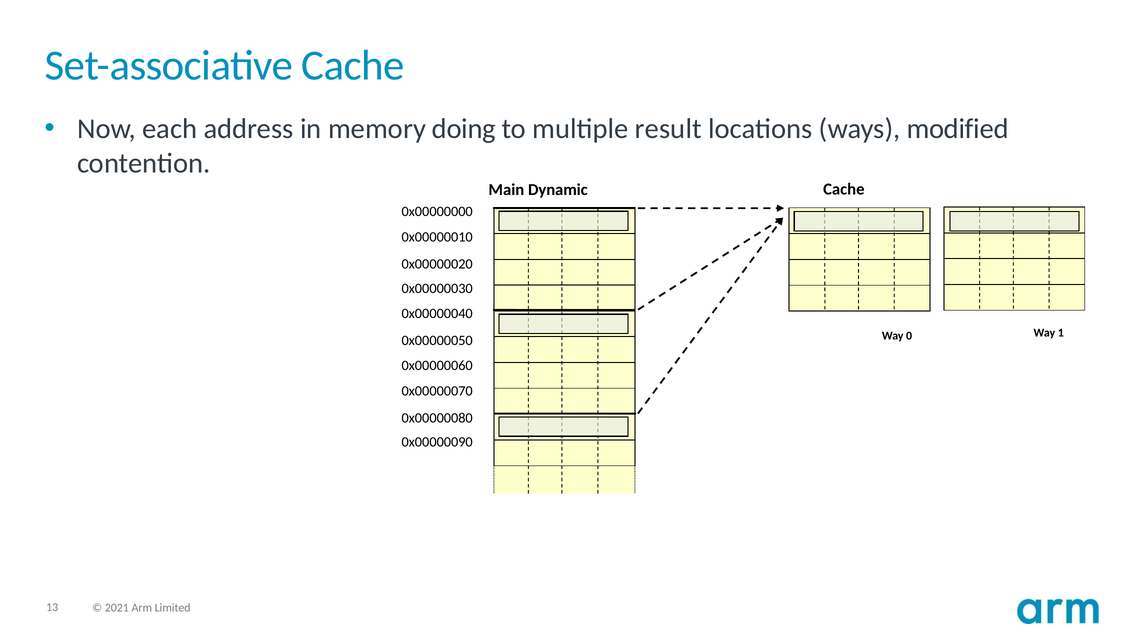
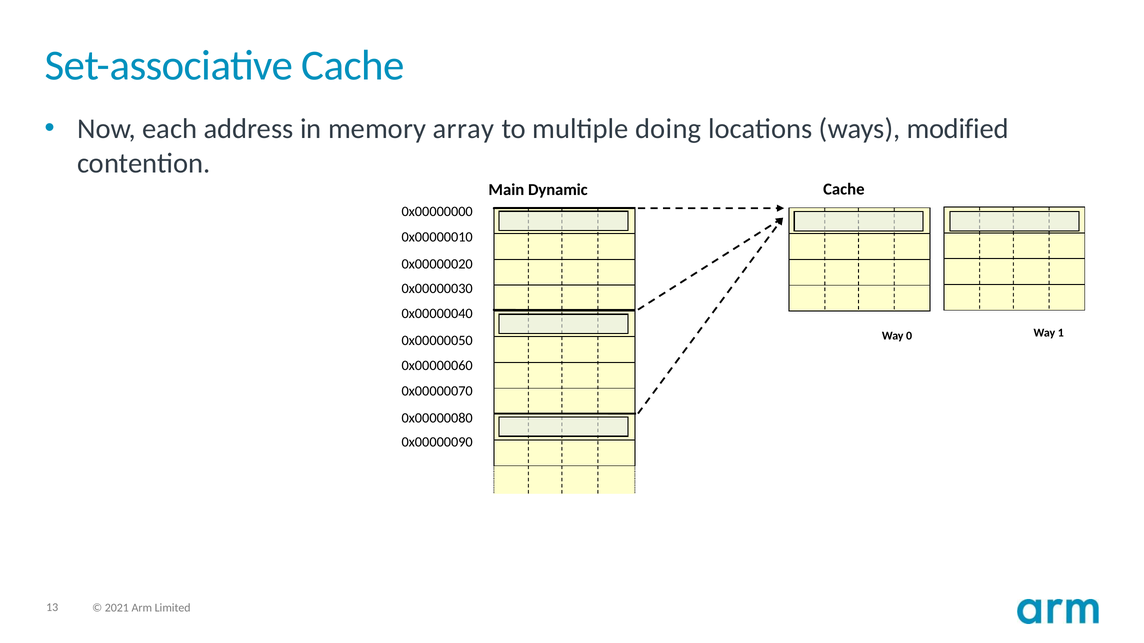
doing: doing -> array (464, 129)
result: result -> doing (668, 129)
